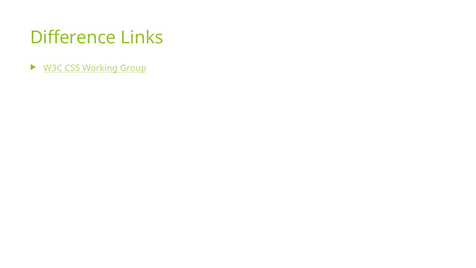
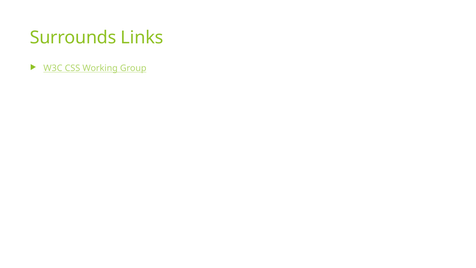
Difference: Difference -> Surrounds (73, 38)
